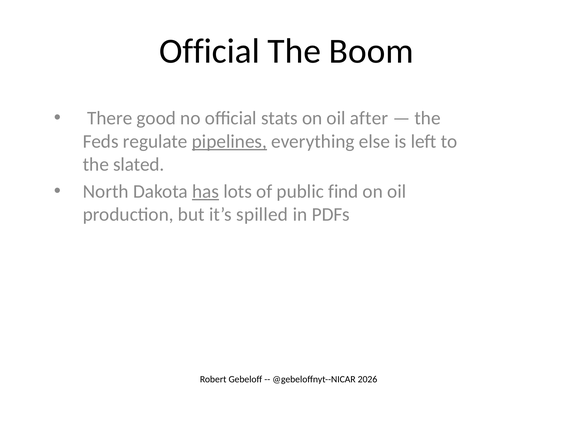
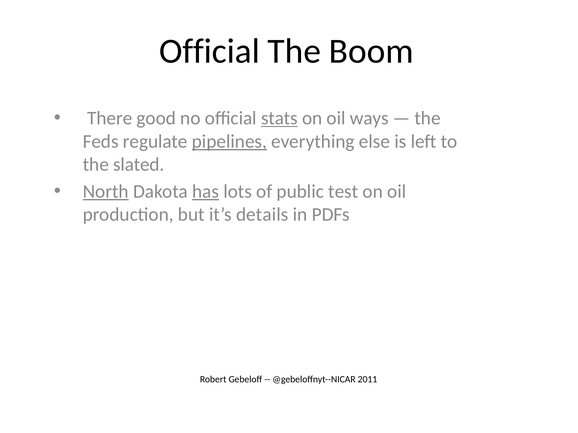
stats underline: none -> present (279, 118)
after: after -> ways (369, 118)
North underline: none -> present (106, 192)
find: find -> test (343, 192)
spilled: spilled -> details (262, 215)
2026: 2026 -> 2011 (367, 380)
